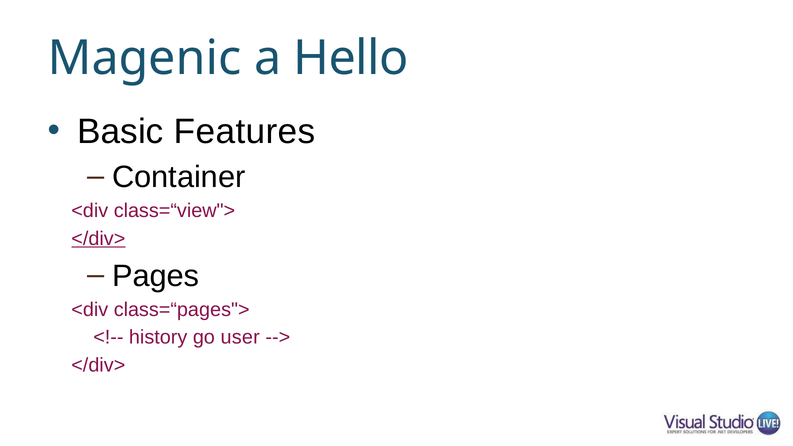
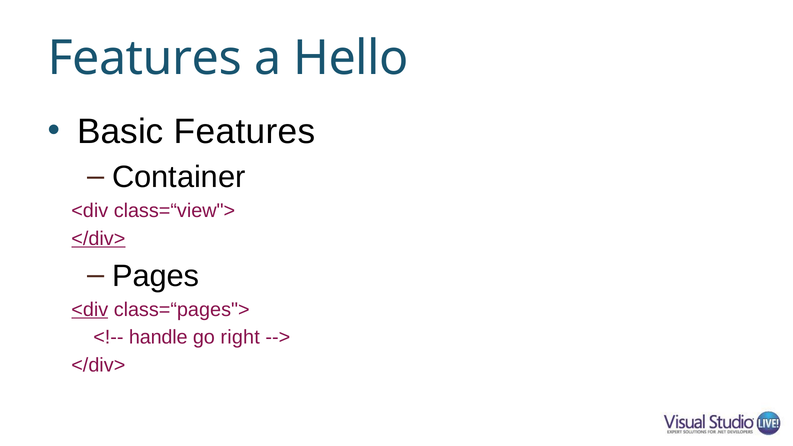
Magenic: Magenic -> Features (145, 58)
<div underline: none -> present (90, 310)
history: history -> handle (158, 337)
user: user -> right (240, 337)
